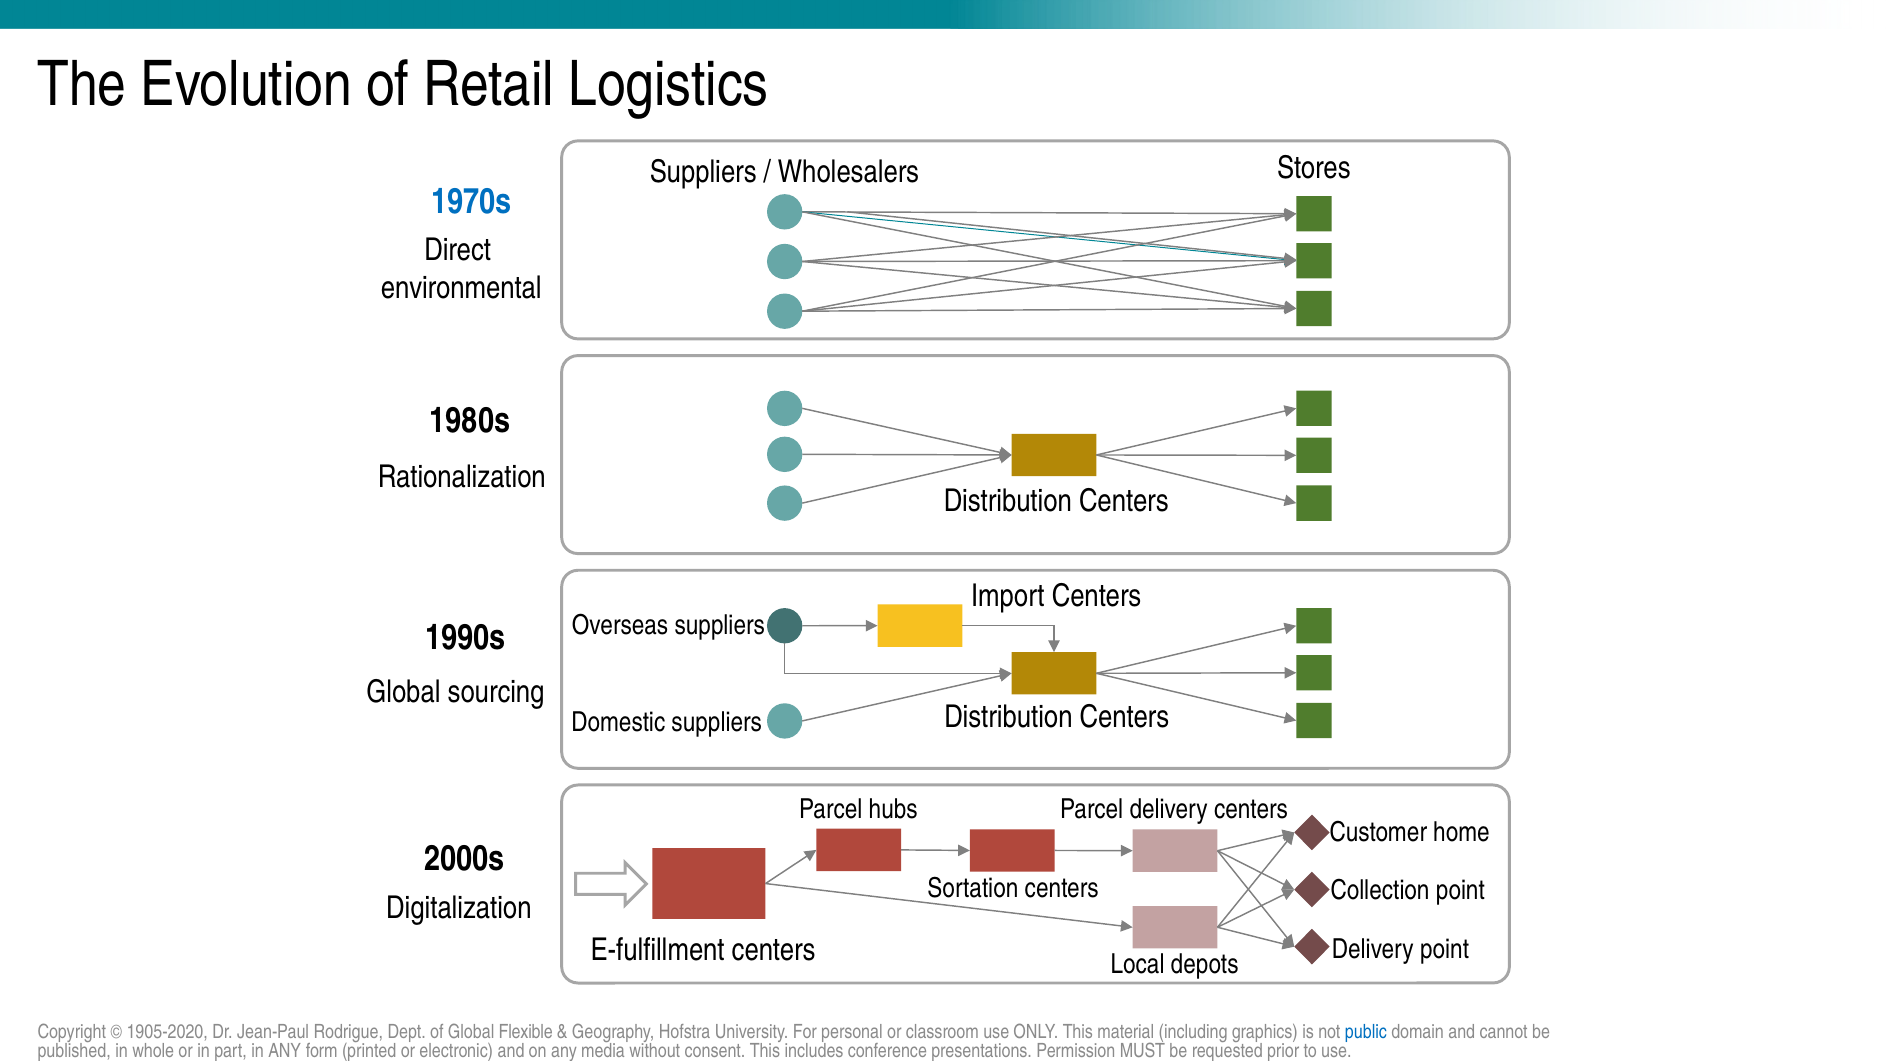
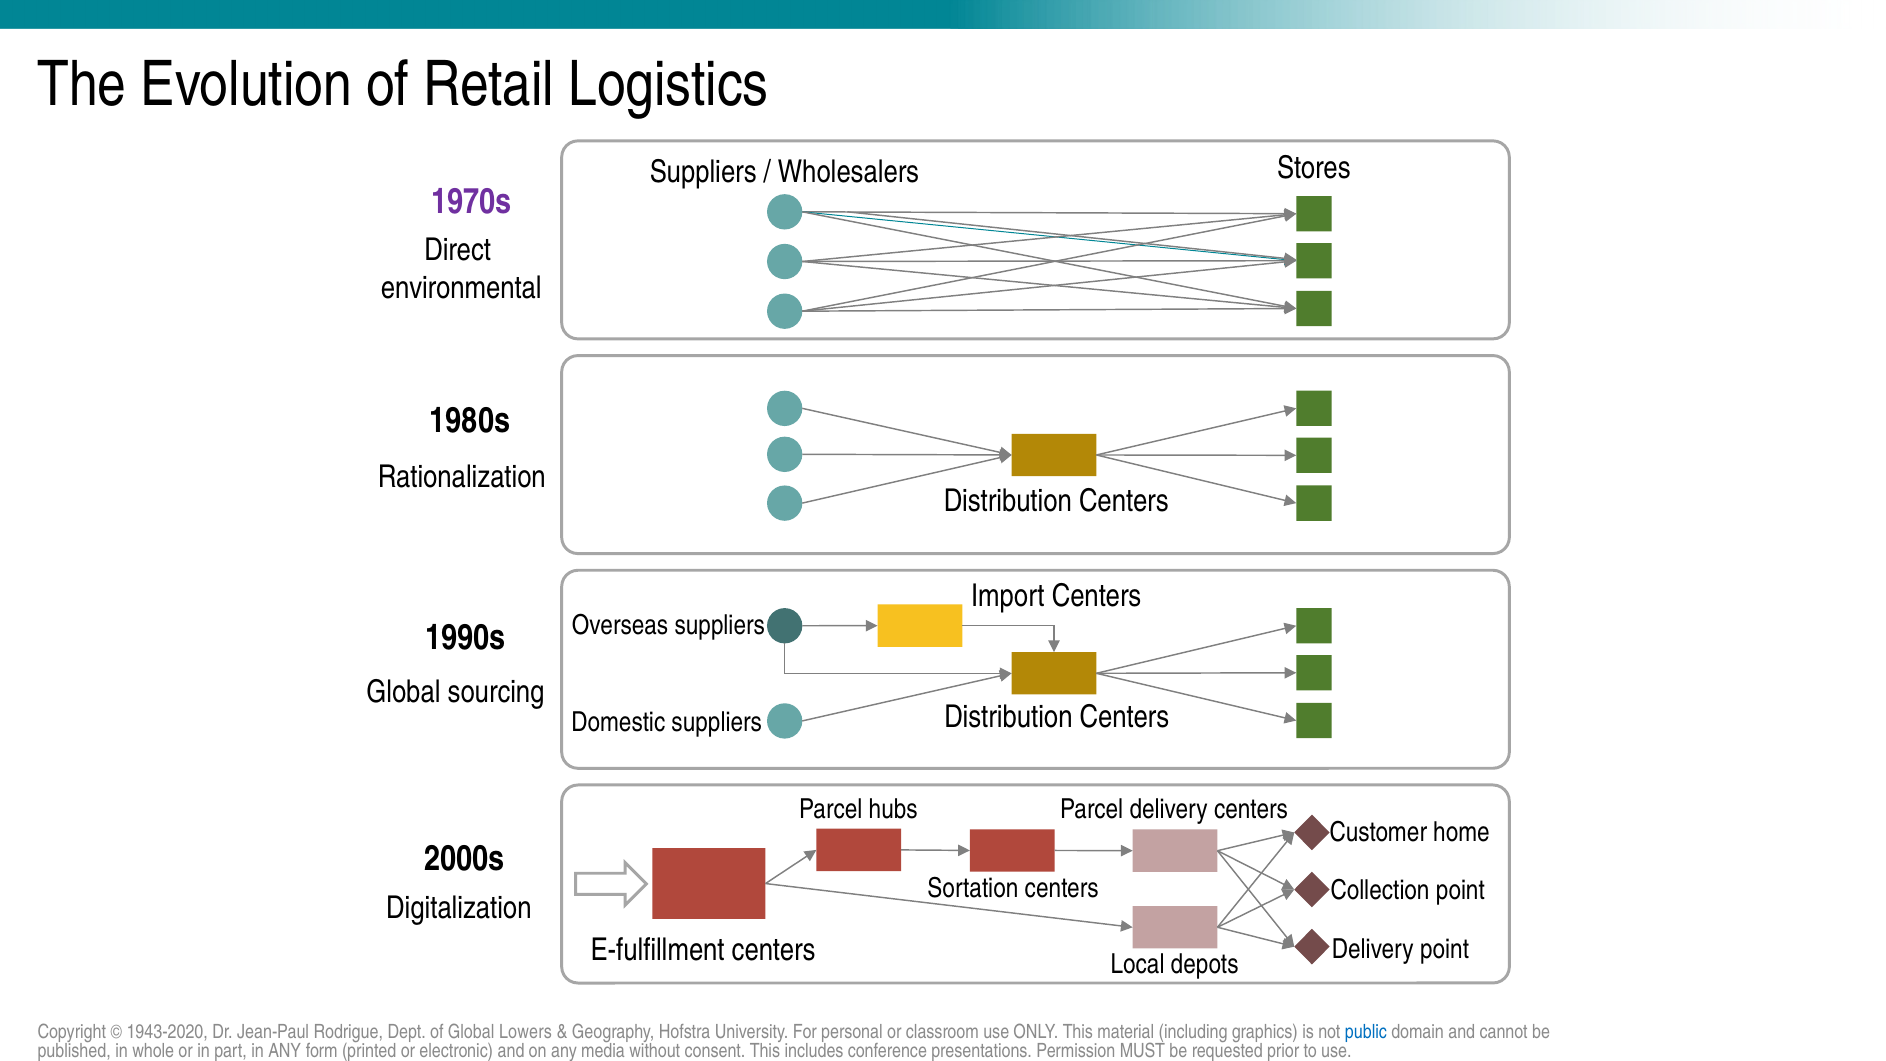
1970s colour: blue -> purple (472, 202)
1905-2020: 1905-2020 -> 1943-2020 (167, 1032)
Flexible: Flexible -> Lowers (525, 1032)
